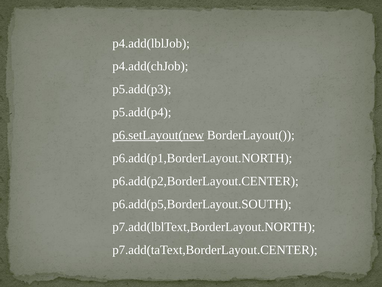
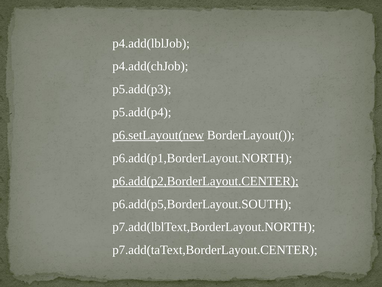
p6.add(p2,BorderLayout.CENTER underline: none -> present (205, 181)
